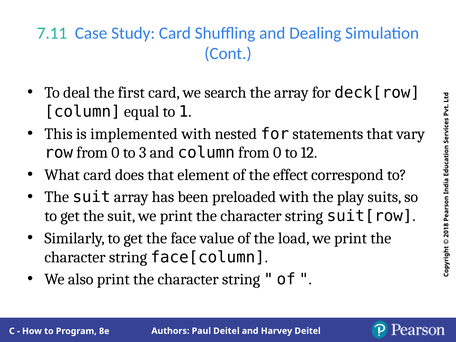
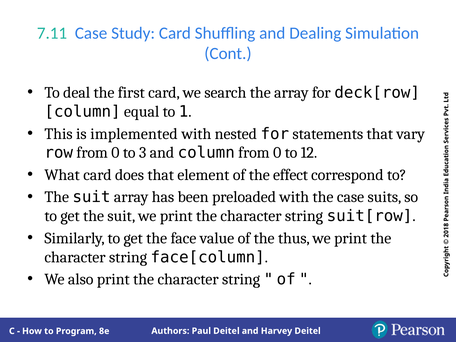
the play: play -> case (351, 197)
load: load -> thus (294, 238)
